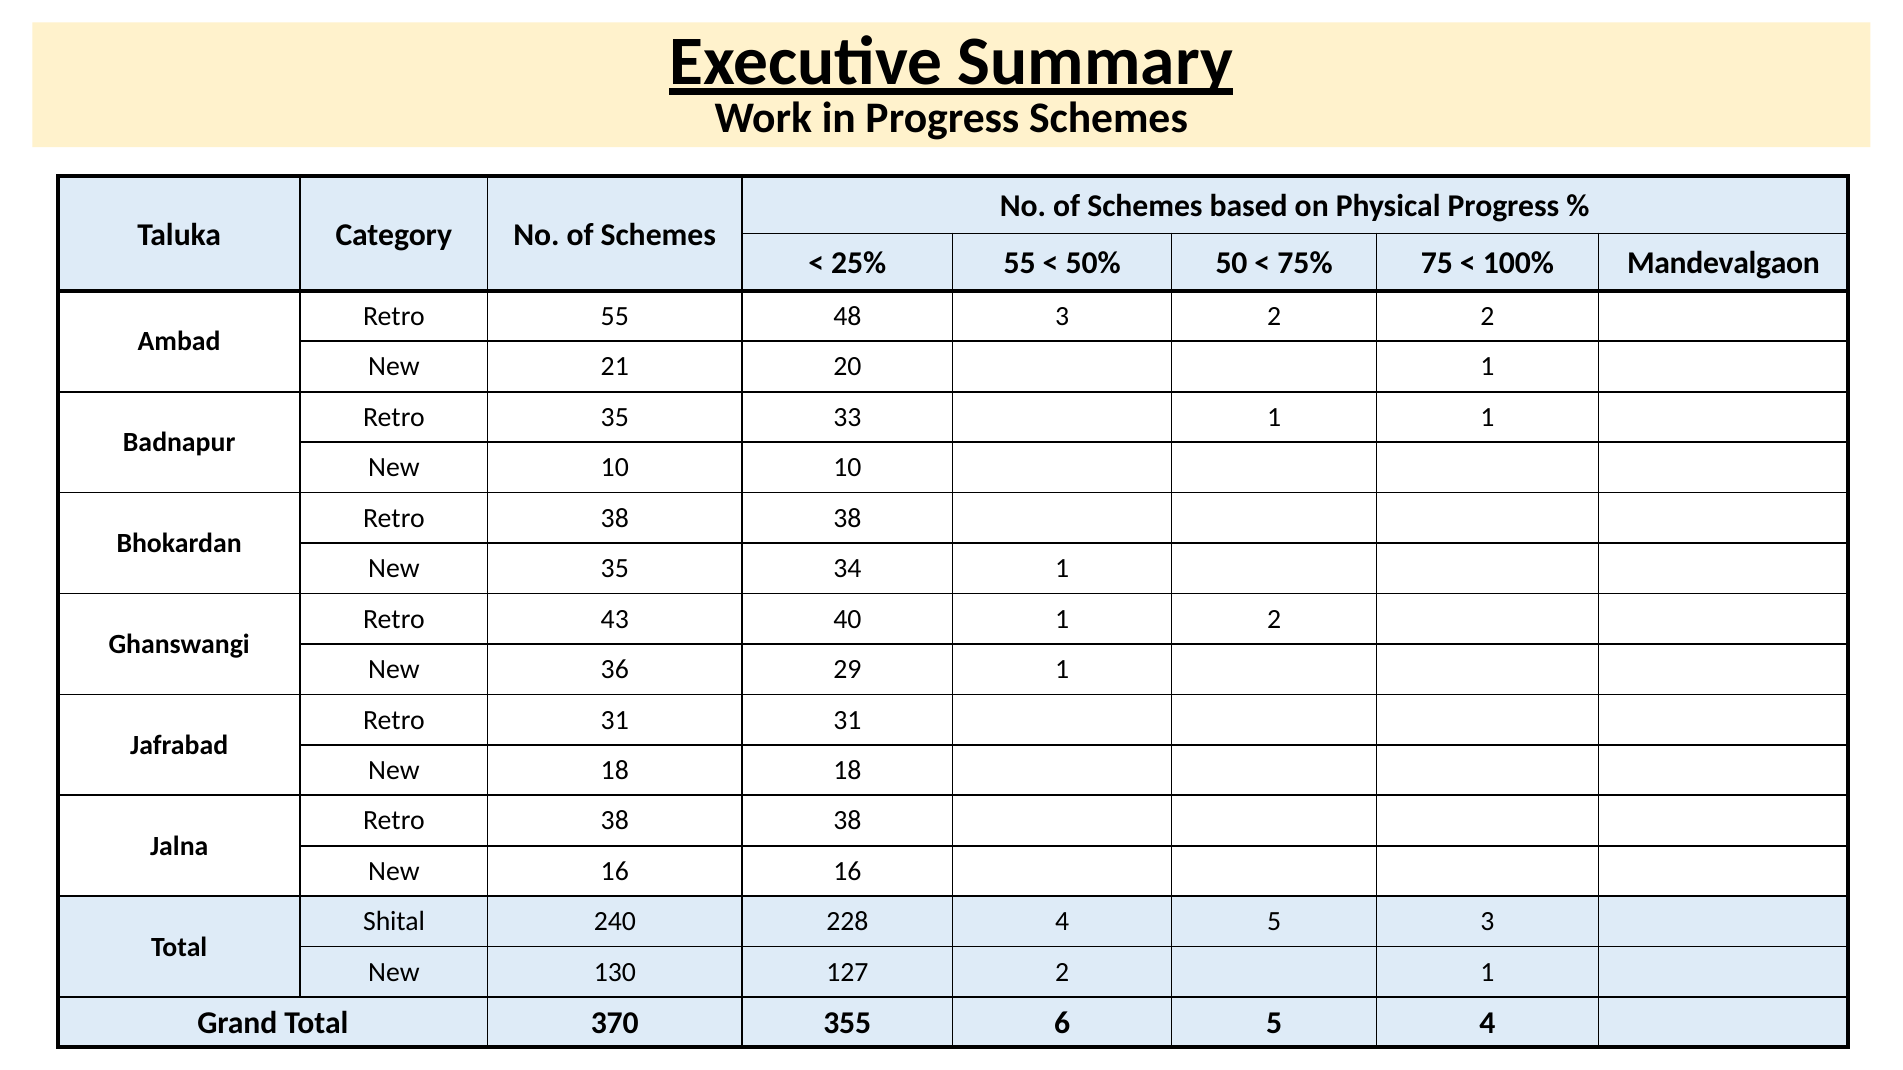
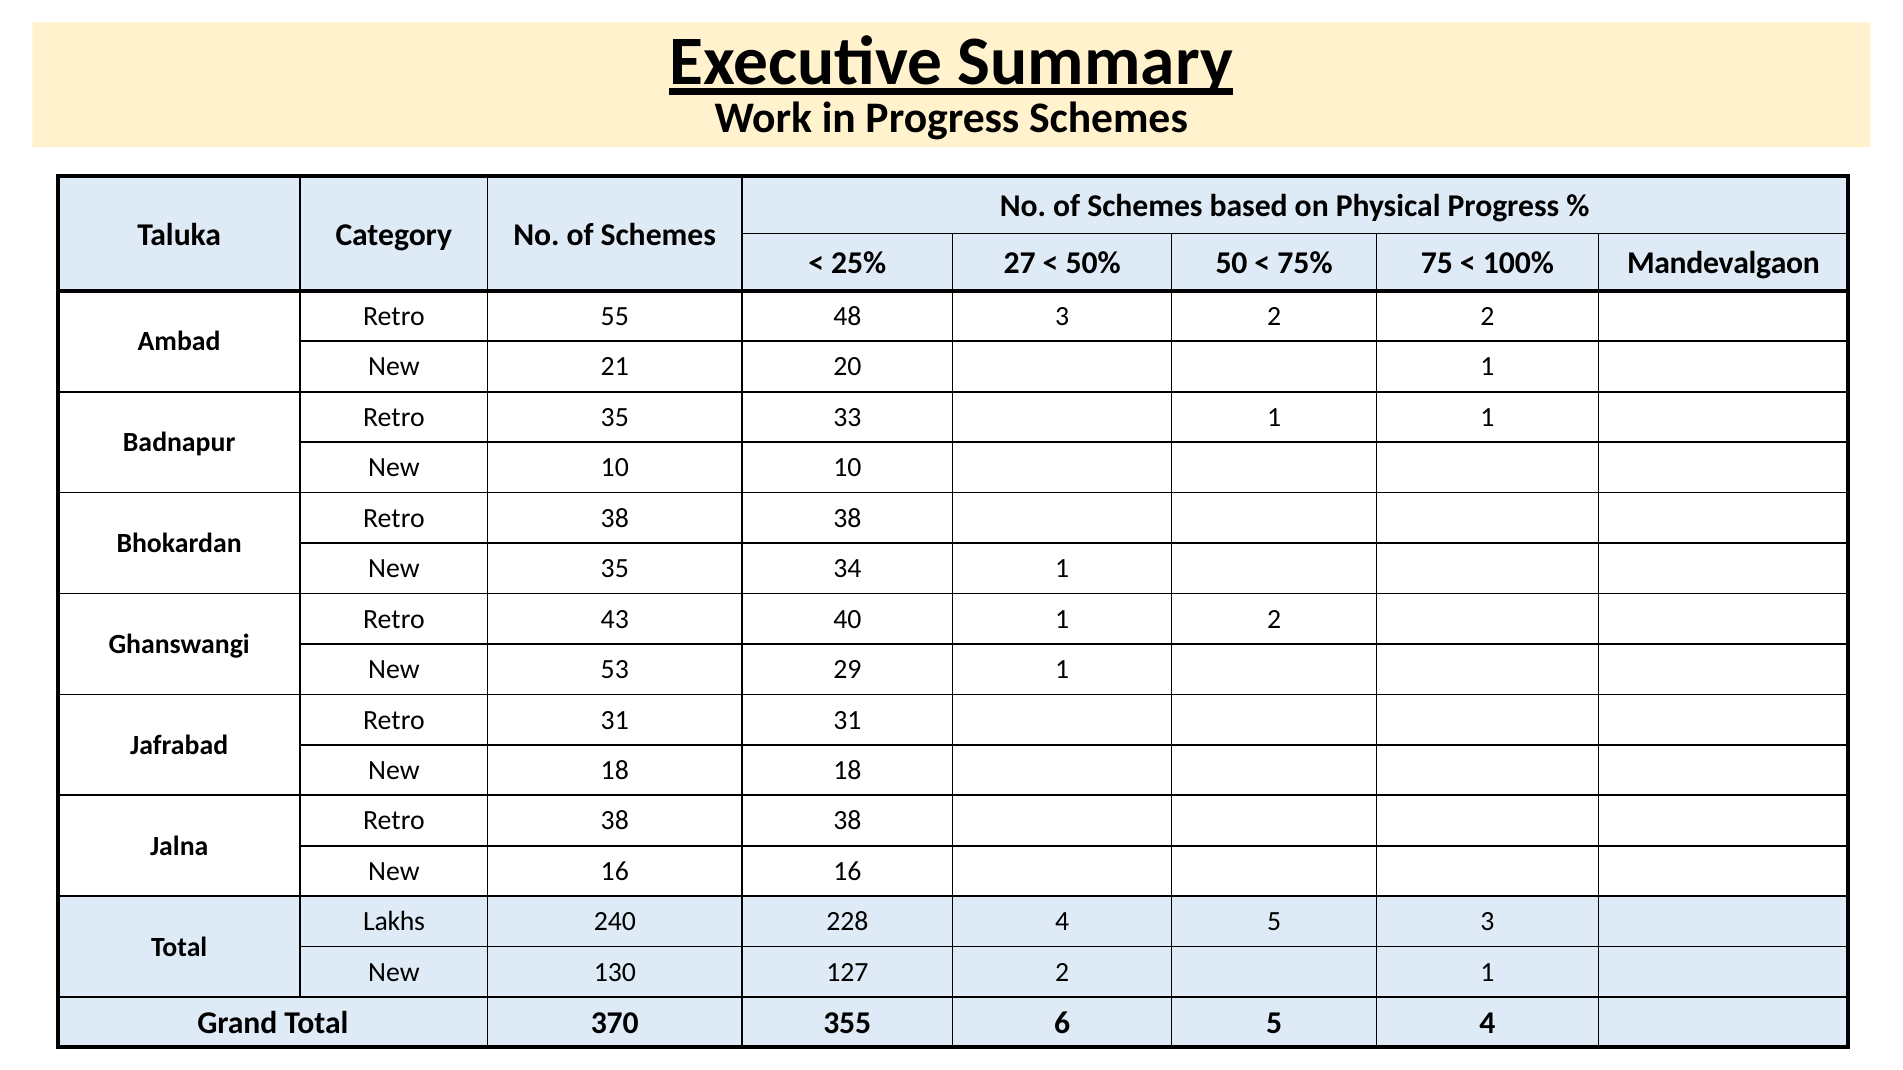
25% 55: 55 -> 27 (1020, 263)
36: 36 -> 53 (615, 670)
Shital: Shital -> Lakhs (394, 922)
